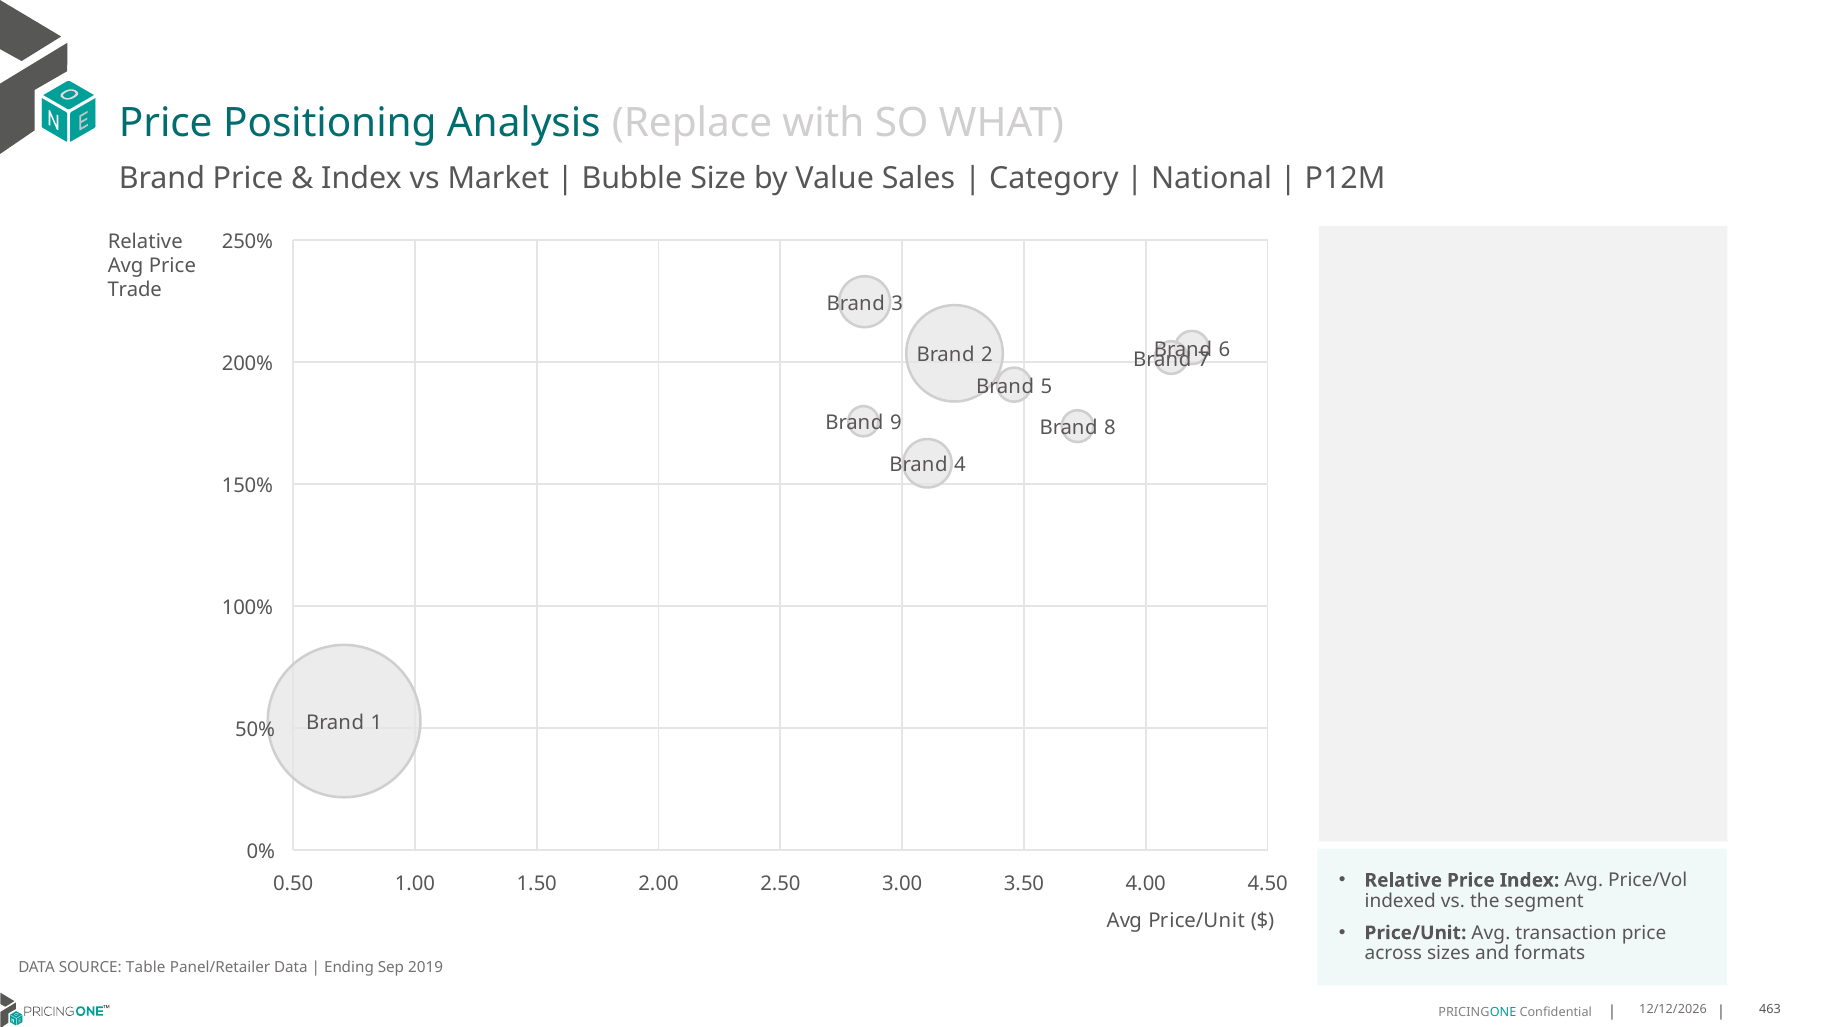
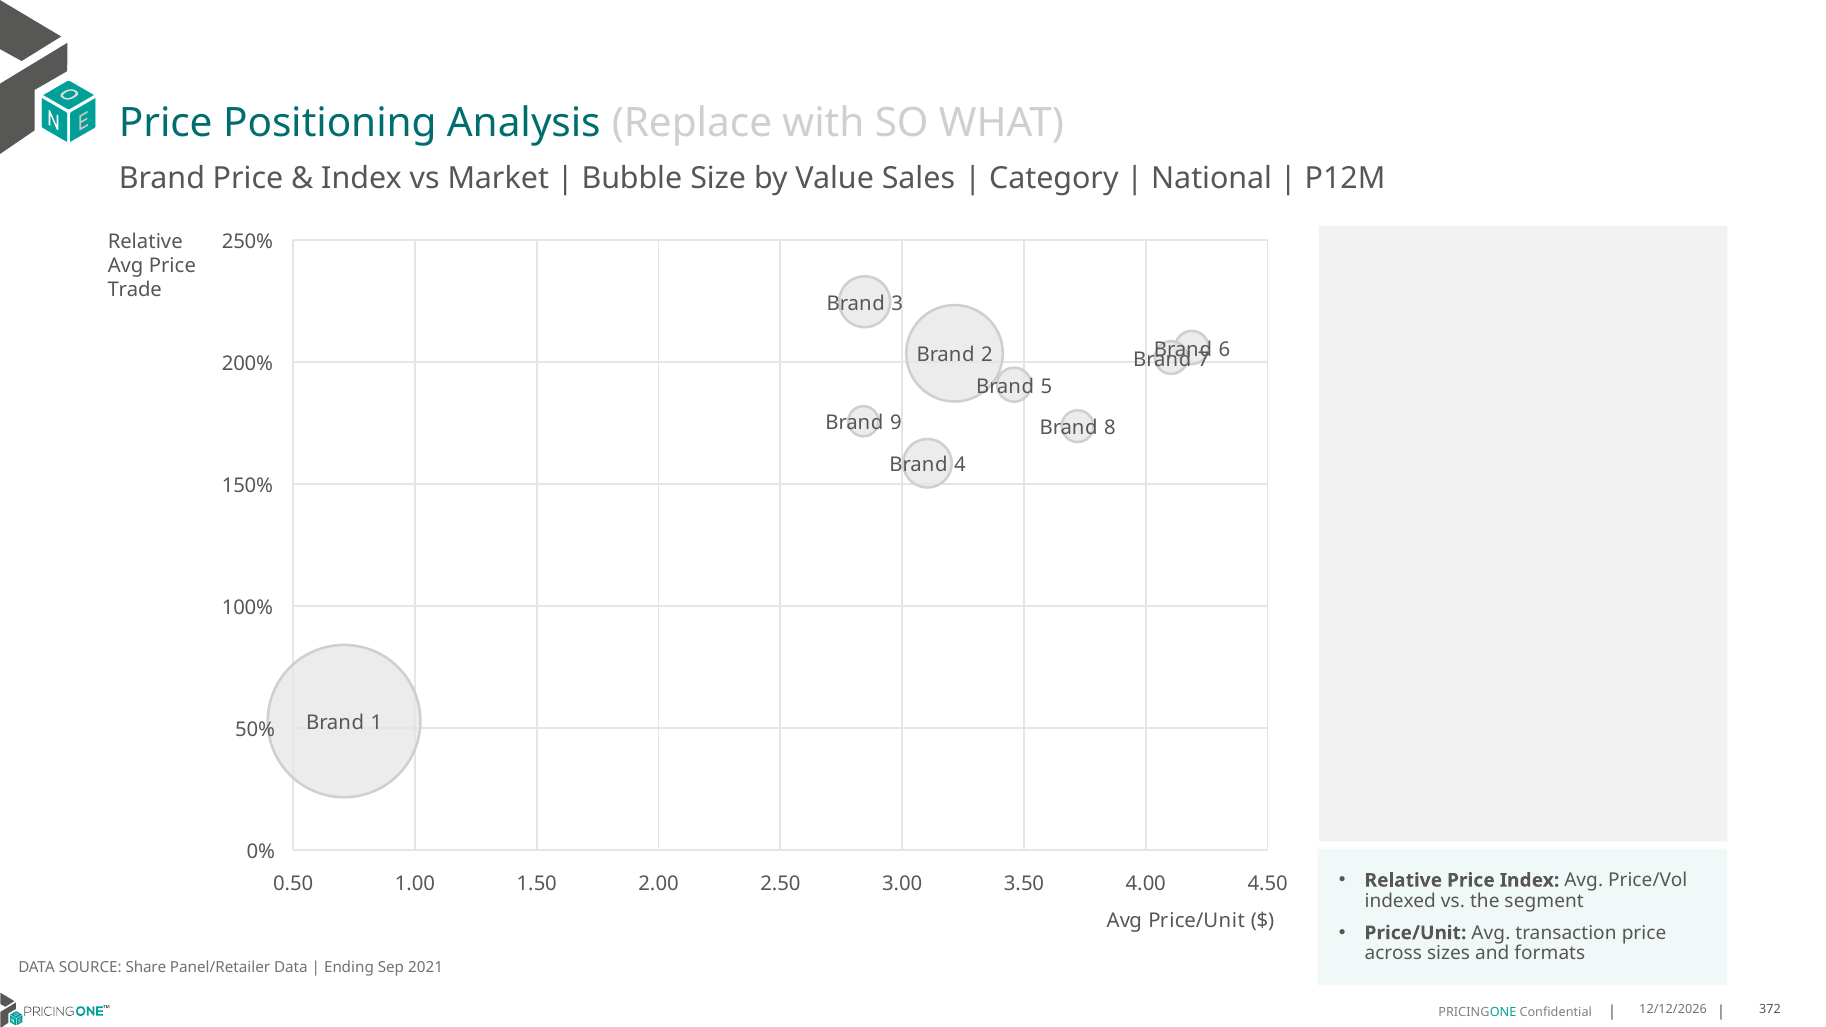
Table: Table -> Share (146, 967)
2019: 2019 -> 2021 (426, 967)
463: 463 -> 372 (1770, 1010)
